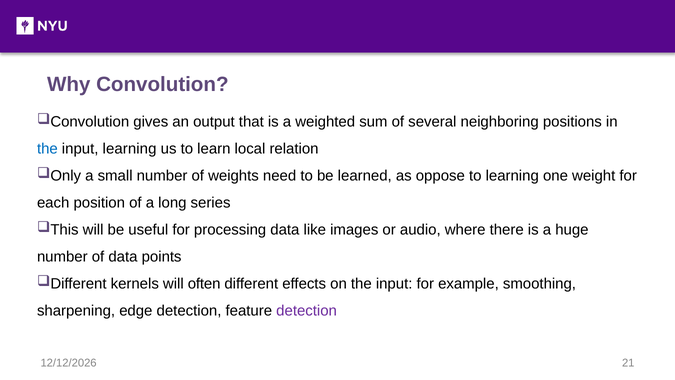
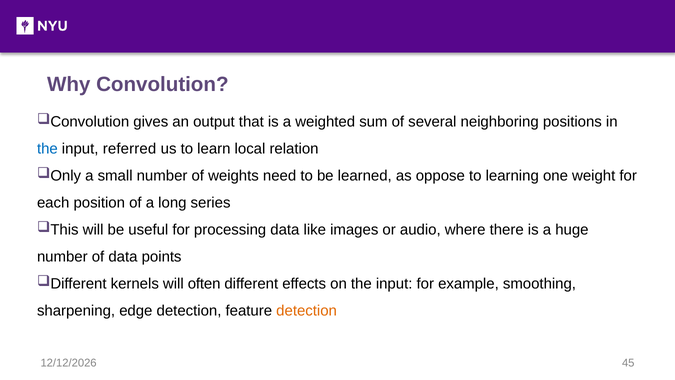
input learning: learning -> referred (130, 149)
detection colour: purple -> orange (307, 310)
21: 21 -> 45 (628, 363)
